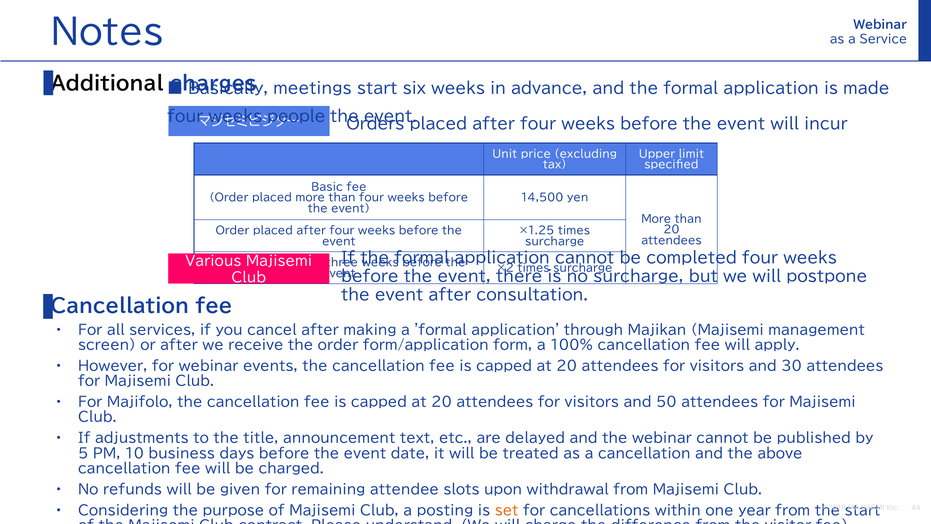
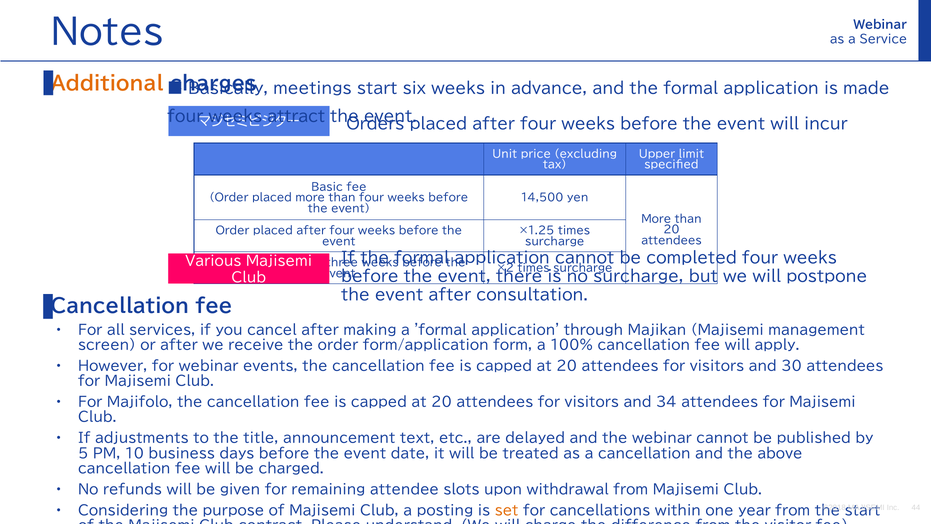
Additional colour: black -> orange (107, 84)
people: people -> attract (296, 116)
50: 50 -> 34 (666, 402)
